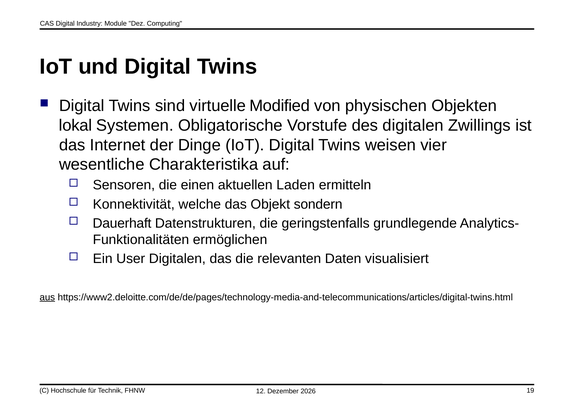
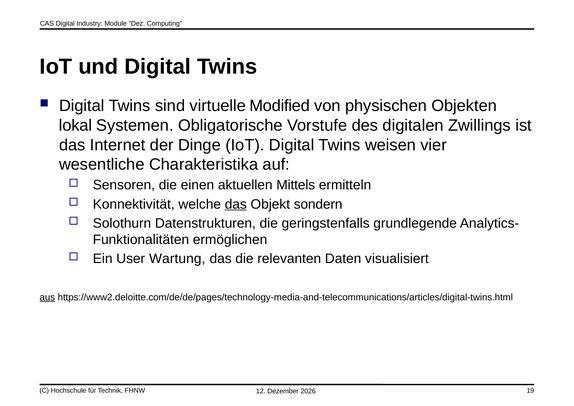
Laden: Laden -> Mittels (296, 185)
das underline: none -> present (236, 204)
Dauerhaft: Dauerhaft -> Solothurn (122, 223)
User Digitalen: Digitalen -> Wartung (177, 259)
